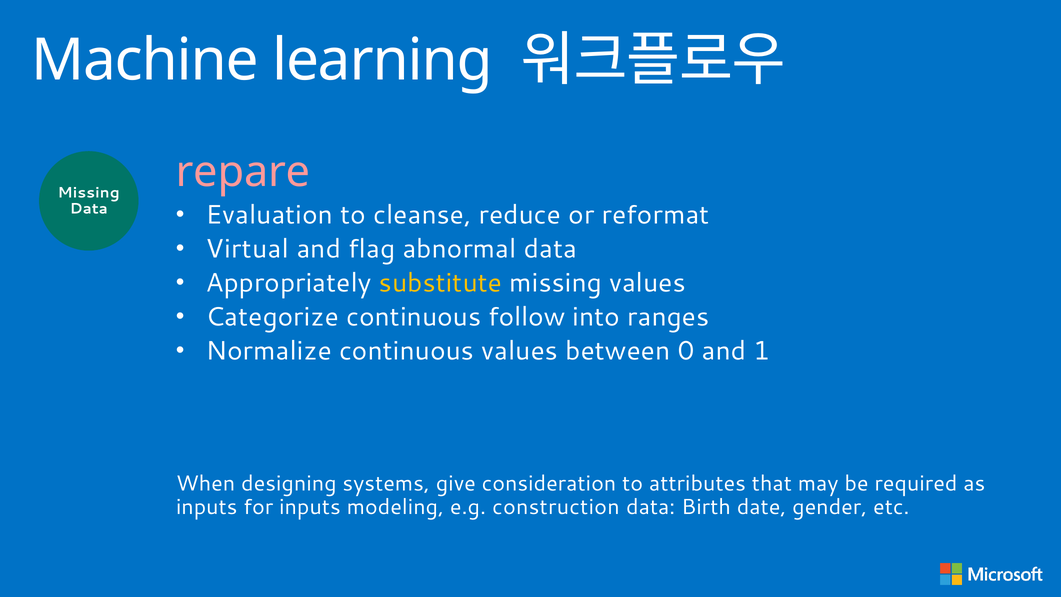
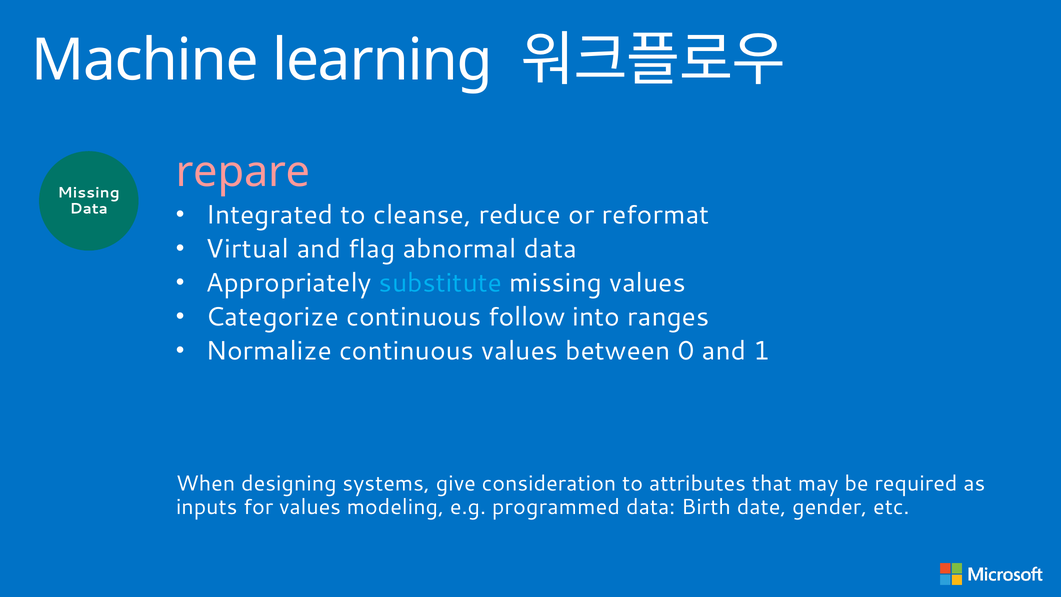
Evaluation: Evaluation -> Integrated (269, 215)
substitute colour: yellow -> light blue (440, 283)
for inputs: inputs -> values (310, 507)
construction: construction -> programmed (556, 507)
